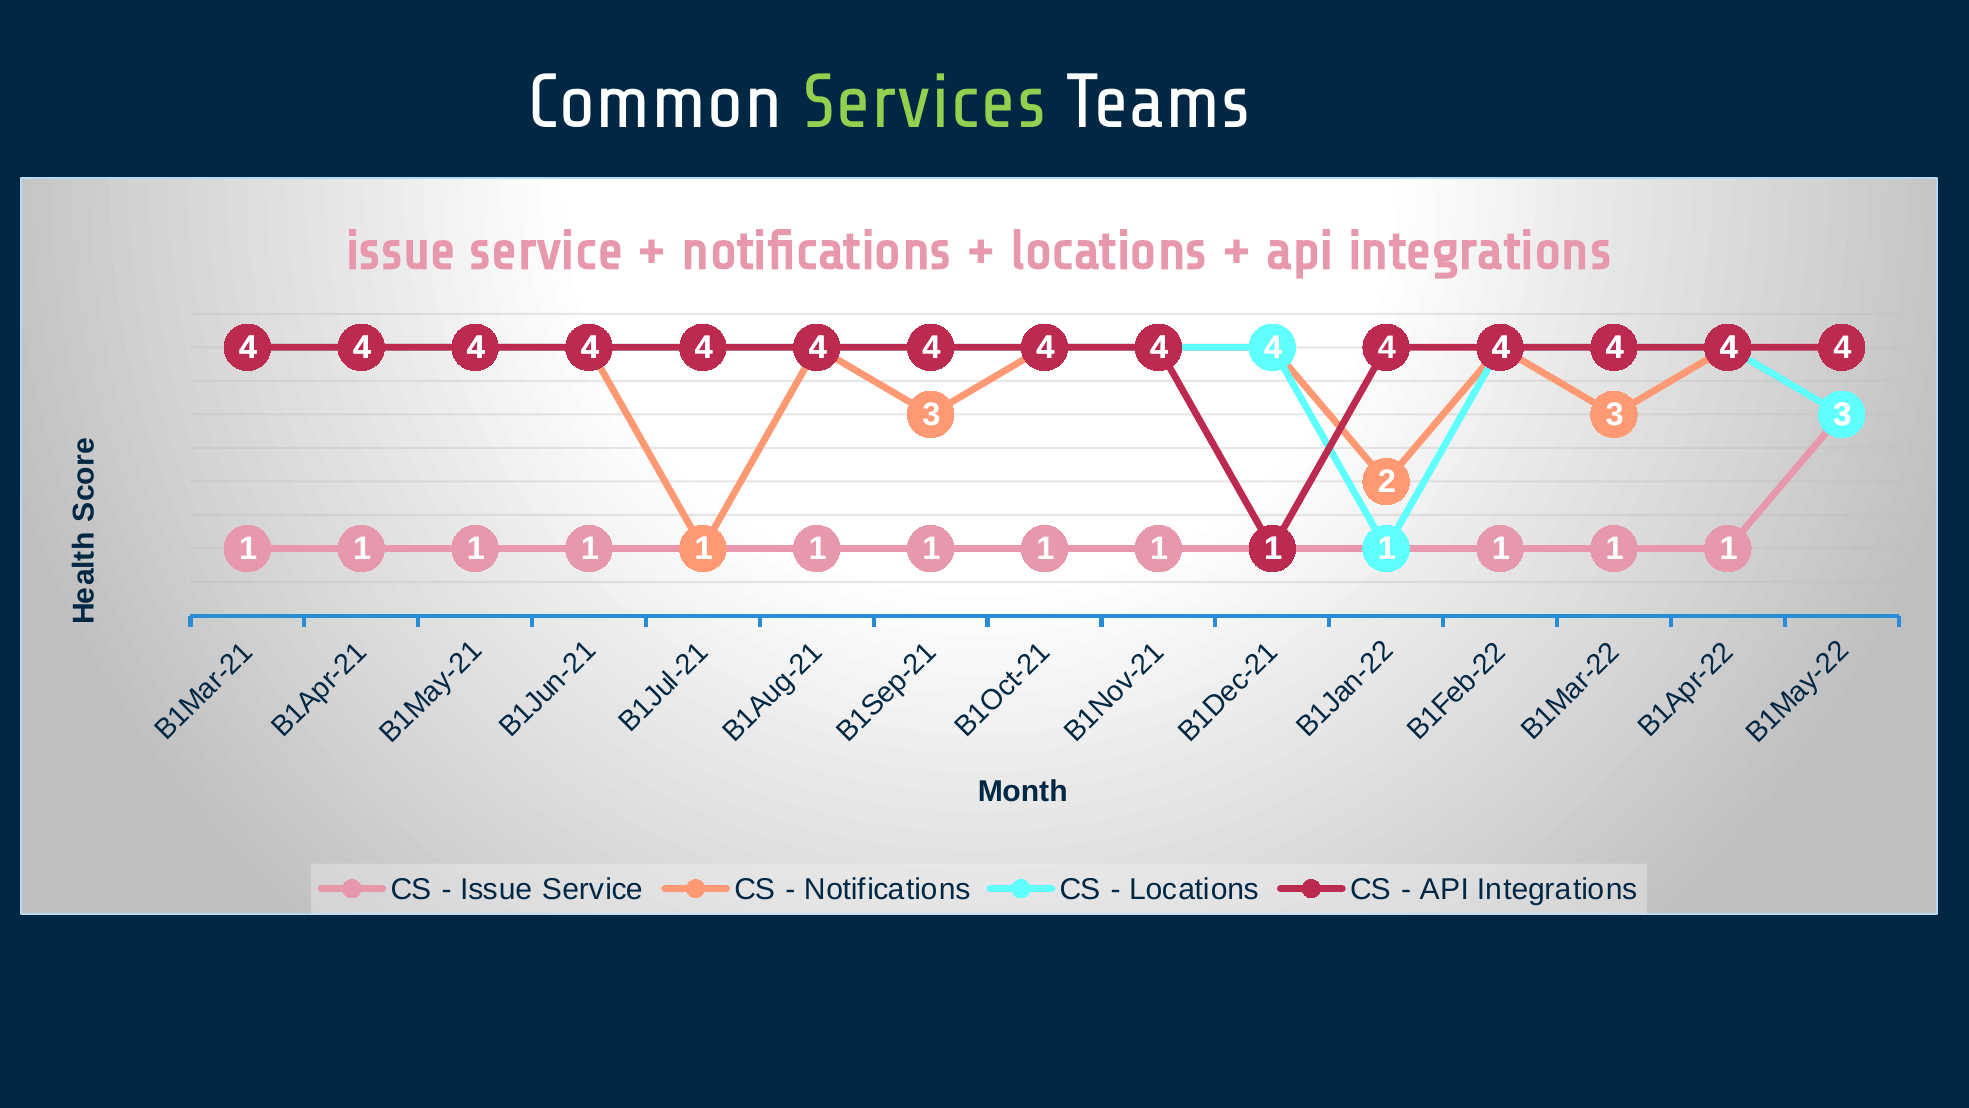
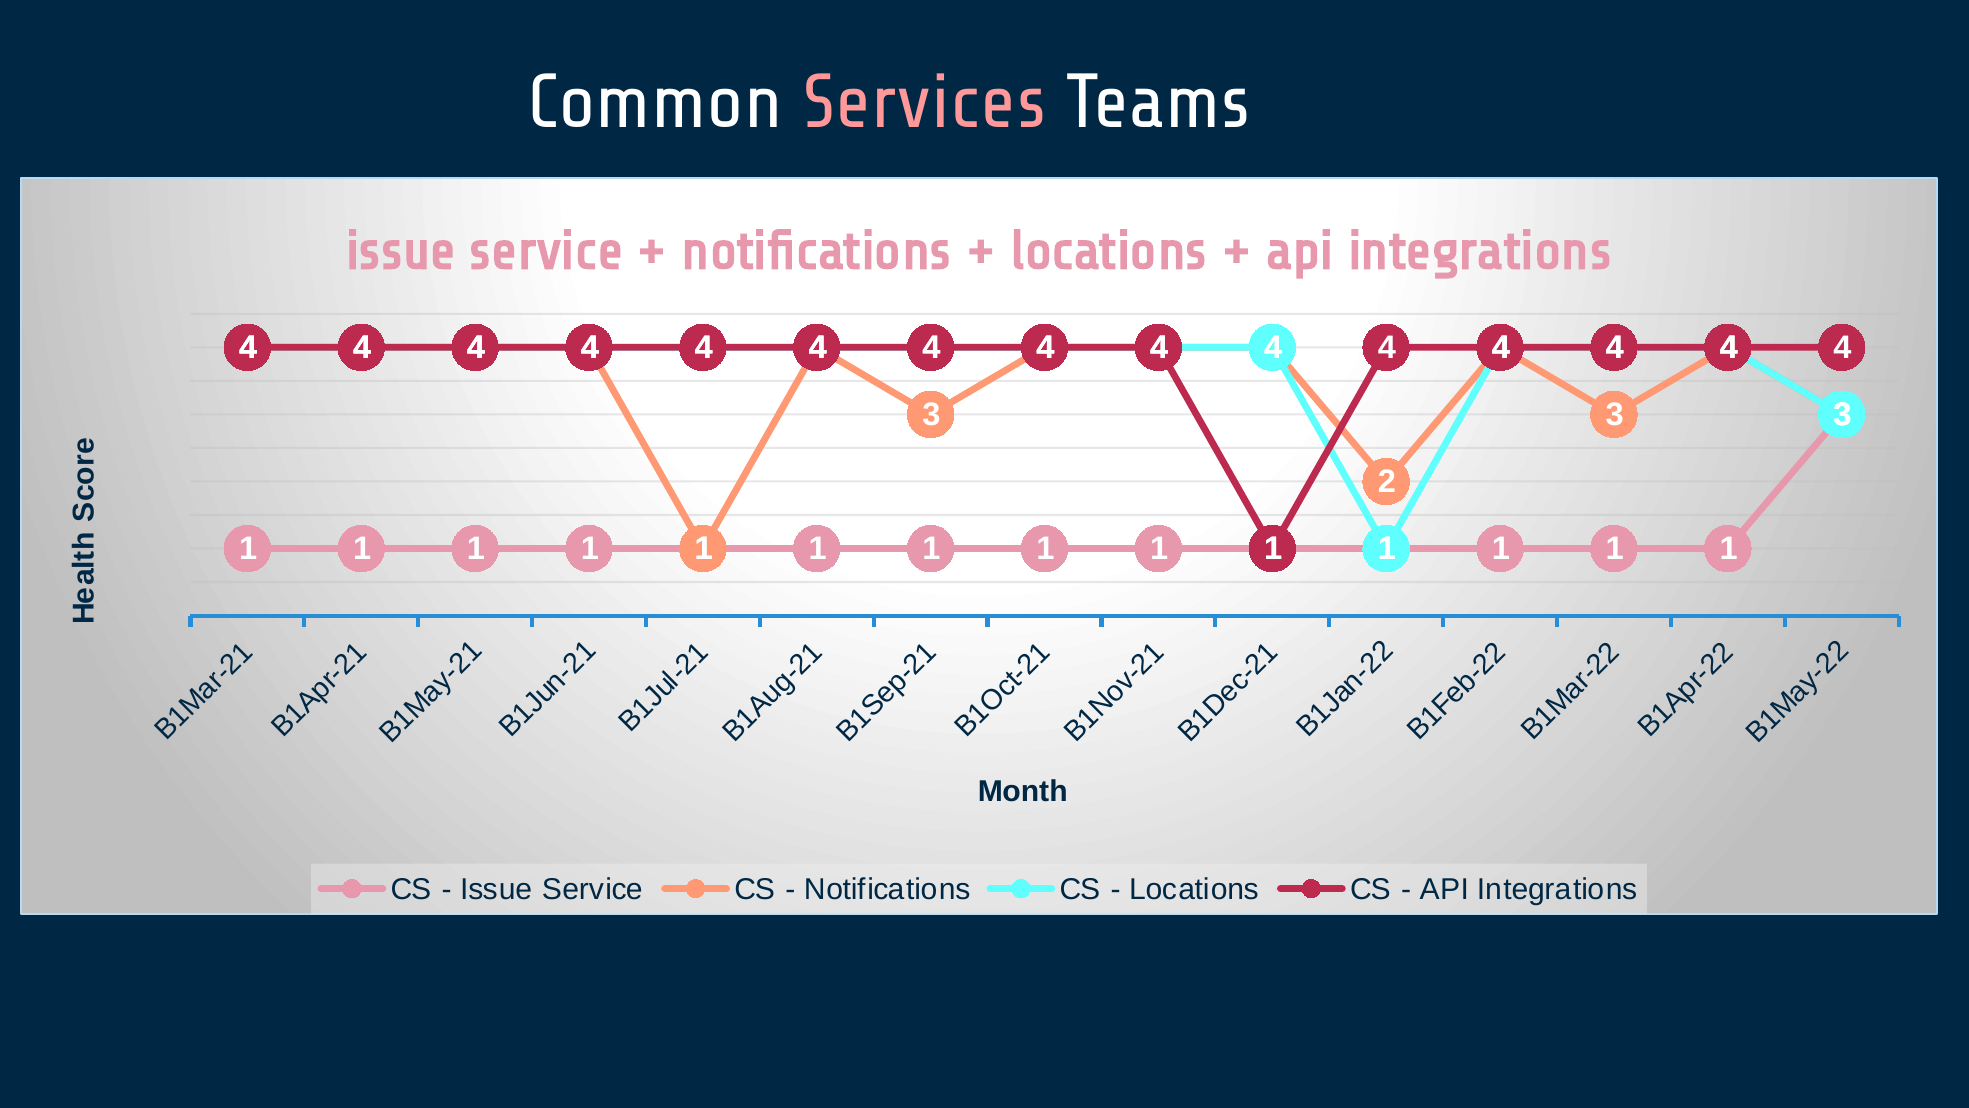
Services colour: light green -> pink (924, 102)
